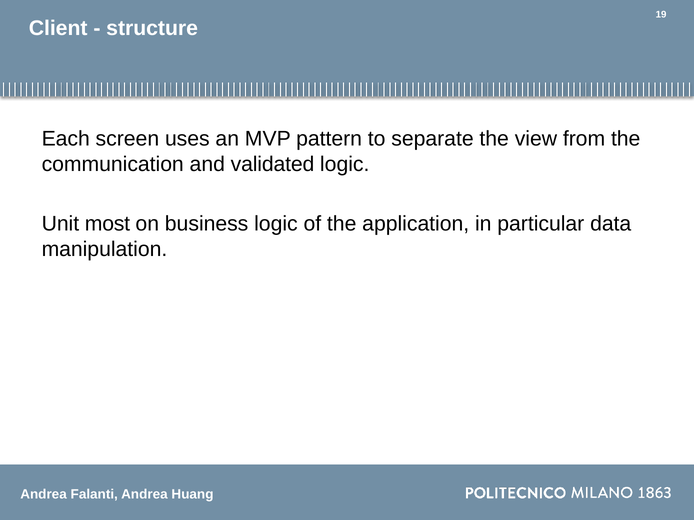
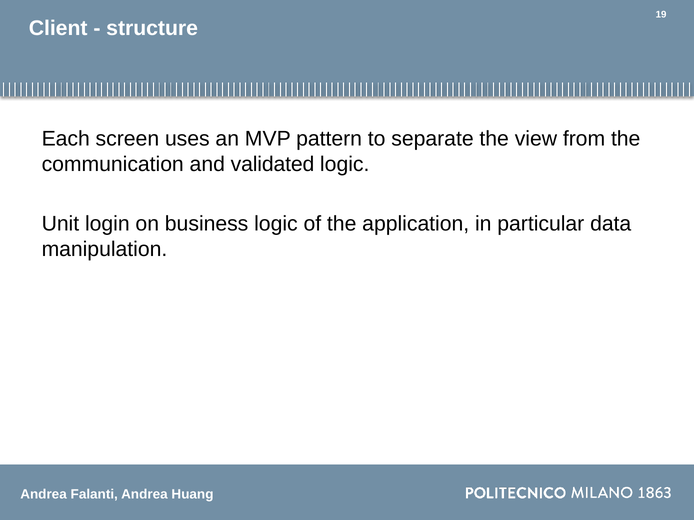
most: most -> login (107, 224)
